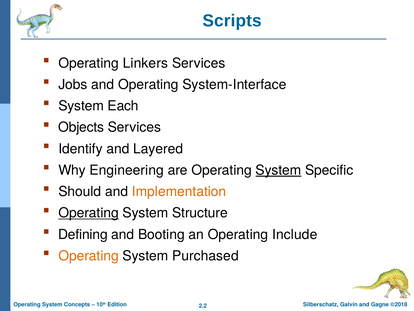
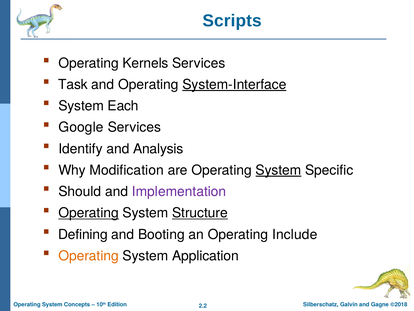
Linkers: Linkers -> Kernels (146, 63)
Jobs: Jobs -> Task (73, 84)
System-Interface underline: none -> present (234, 84)
Objects: Objects -> Google (81, 127)
Layered: Layered -> Analysis (158, 149)
Engineering: Engineering -> Modification (127, 170)
Implementation colour: orange -> purple (179, 191)
Structure underline: none -> present (200, 213)
Purchased: Purchased -> Application (205, 255)
